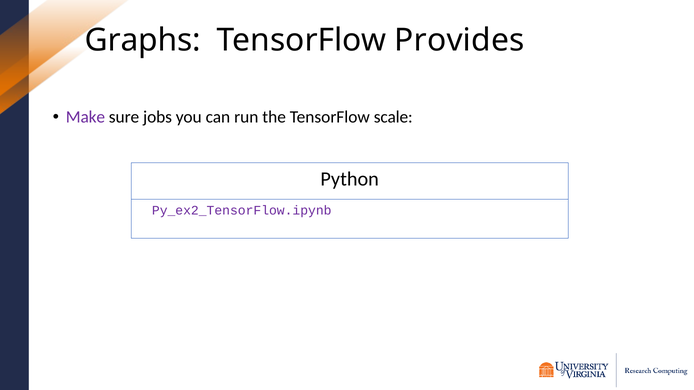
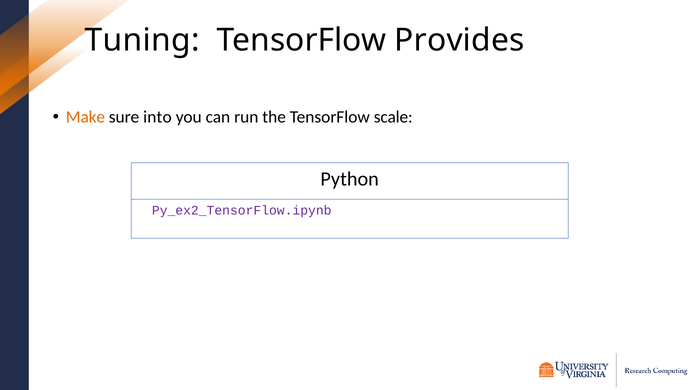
Graphs: Graphs -> Tuning (142, 40)
Make colour: purple -> orange (85, 117)
jobs: jobs -> into (157, 117)
